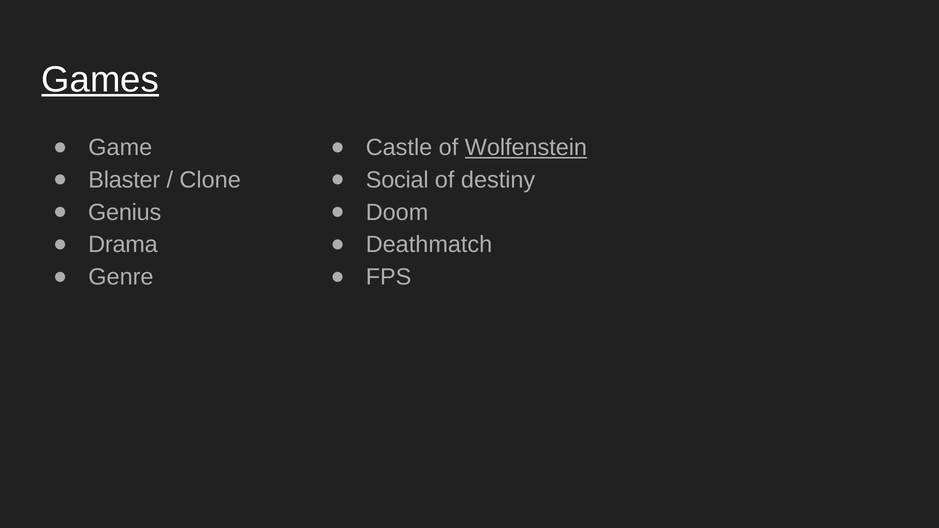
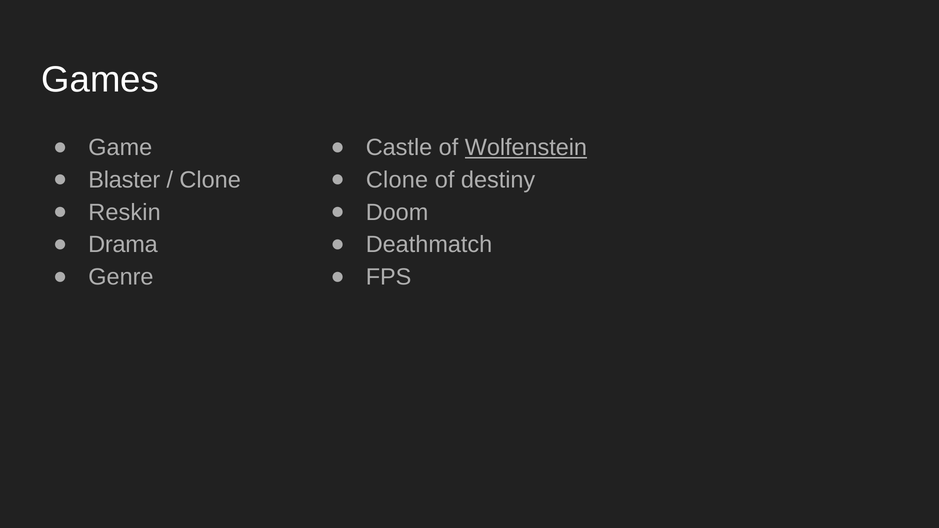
Games underline: present -> none (100, 80)
Social: Social -> Clone (397, 180)
Genius: Genius -> Reskin (125, 212)
